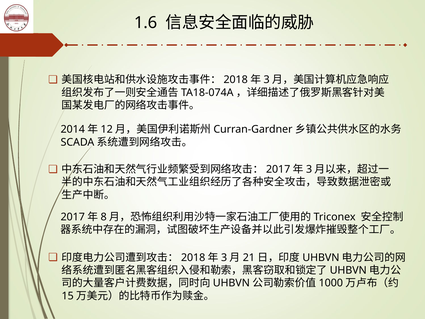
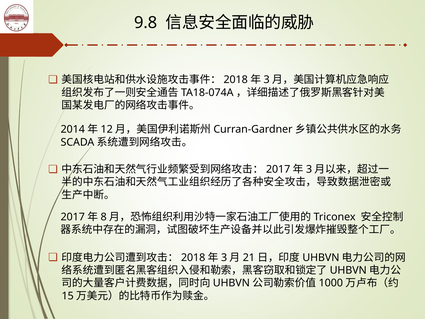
1.6: 1.6 -> 9.8 (146, 23)
